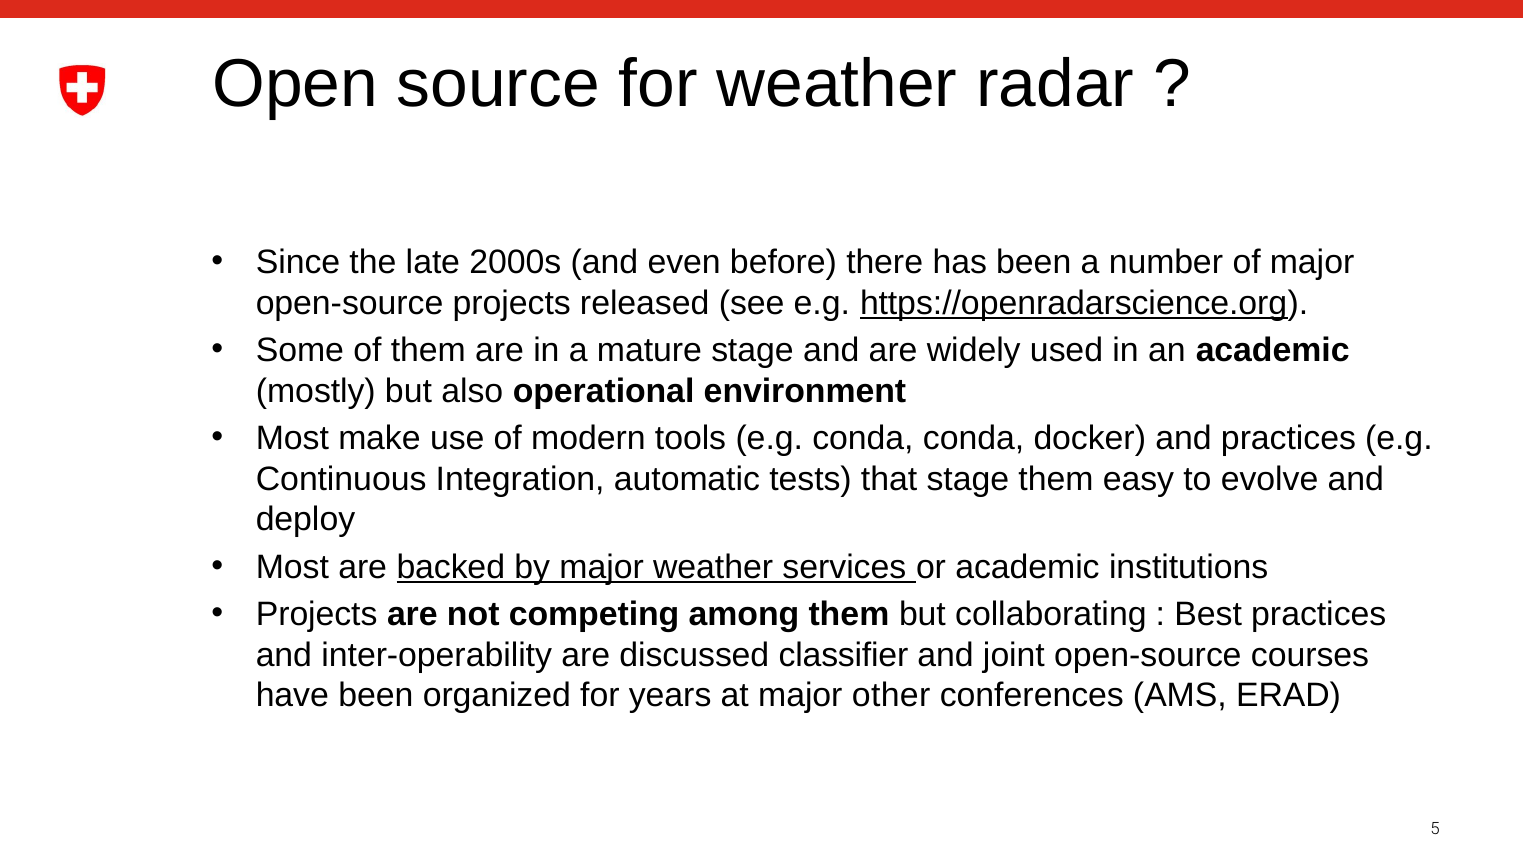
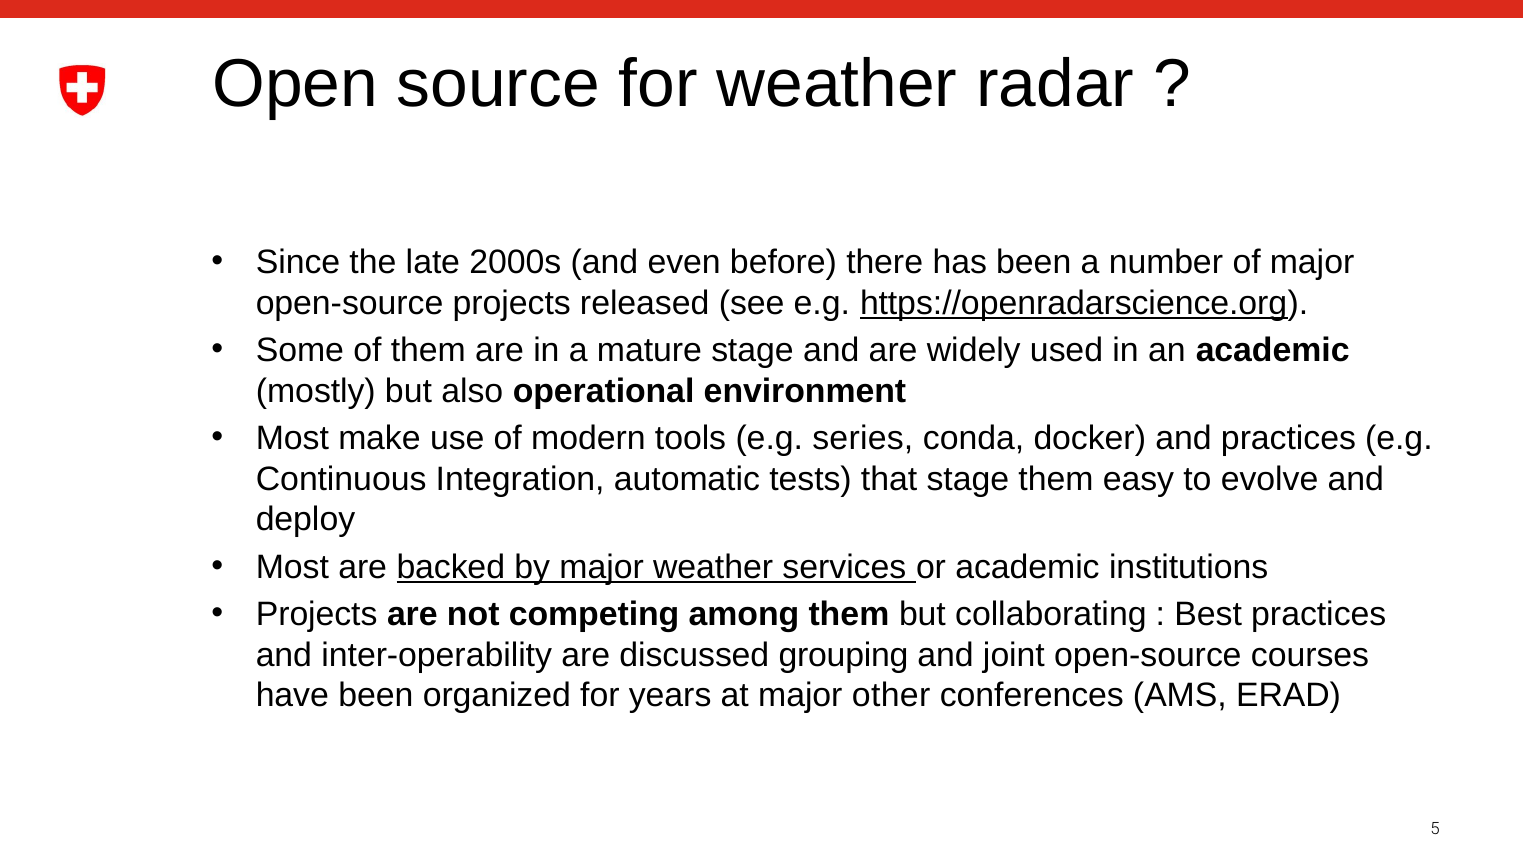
e.g conda: conda -> series (863, 438)
classifier: classifier -> grouping (844, 655)
